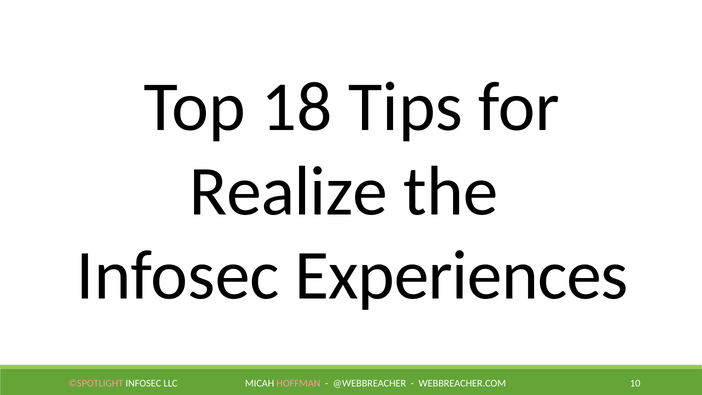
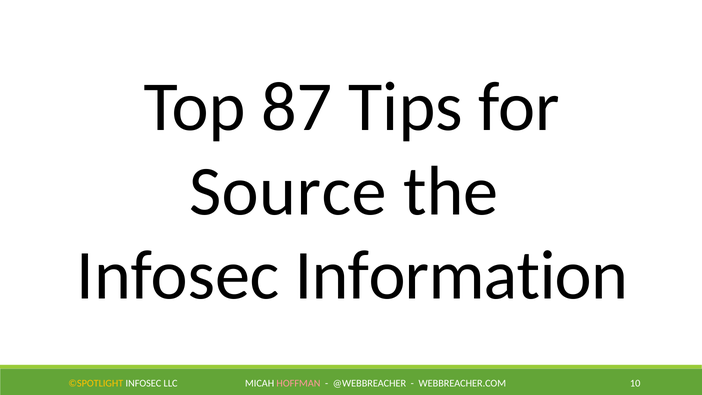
18: 18 -> 87 (297, 107)
Realize: Realize -> Source (288, 191)
Experiences: Experiences -> Information (461, 276)
©SPOTLIGHT colour: pink -> yellow (96, 383)
